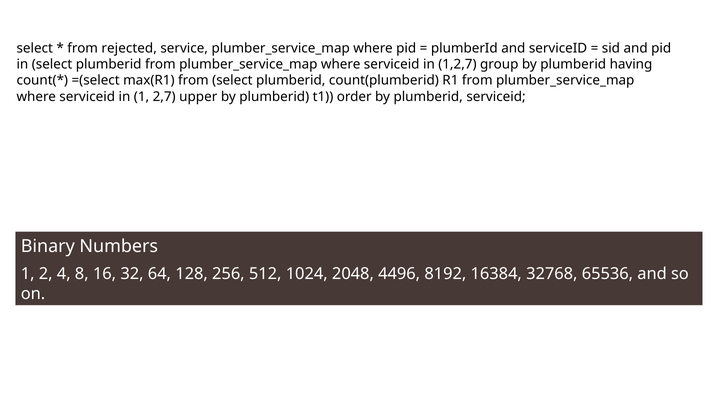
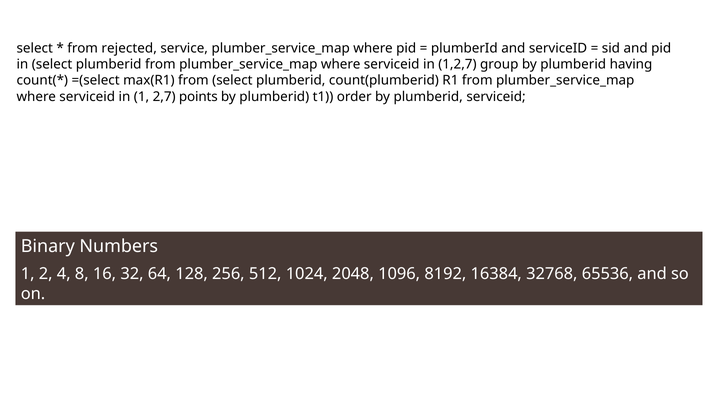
upper: upper -> points (198, 97)
4496: 4496 -> 1096 (399, 274)
